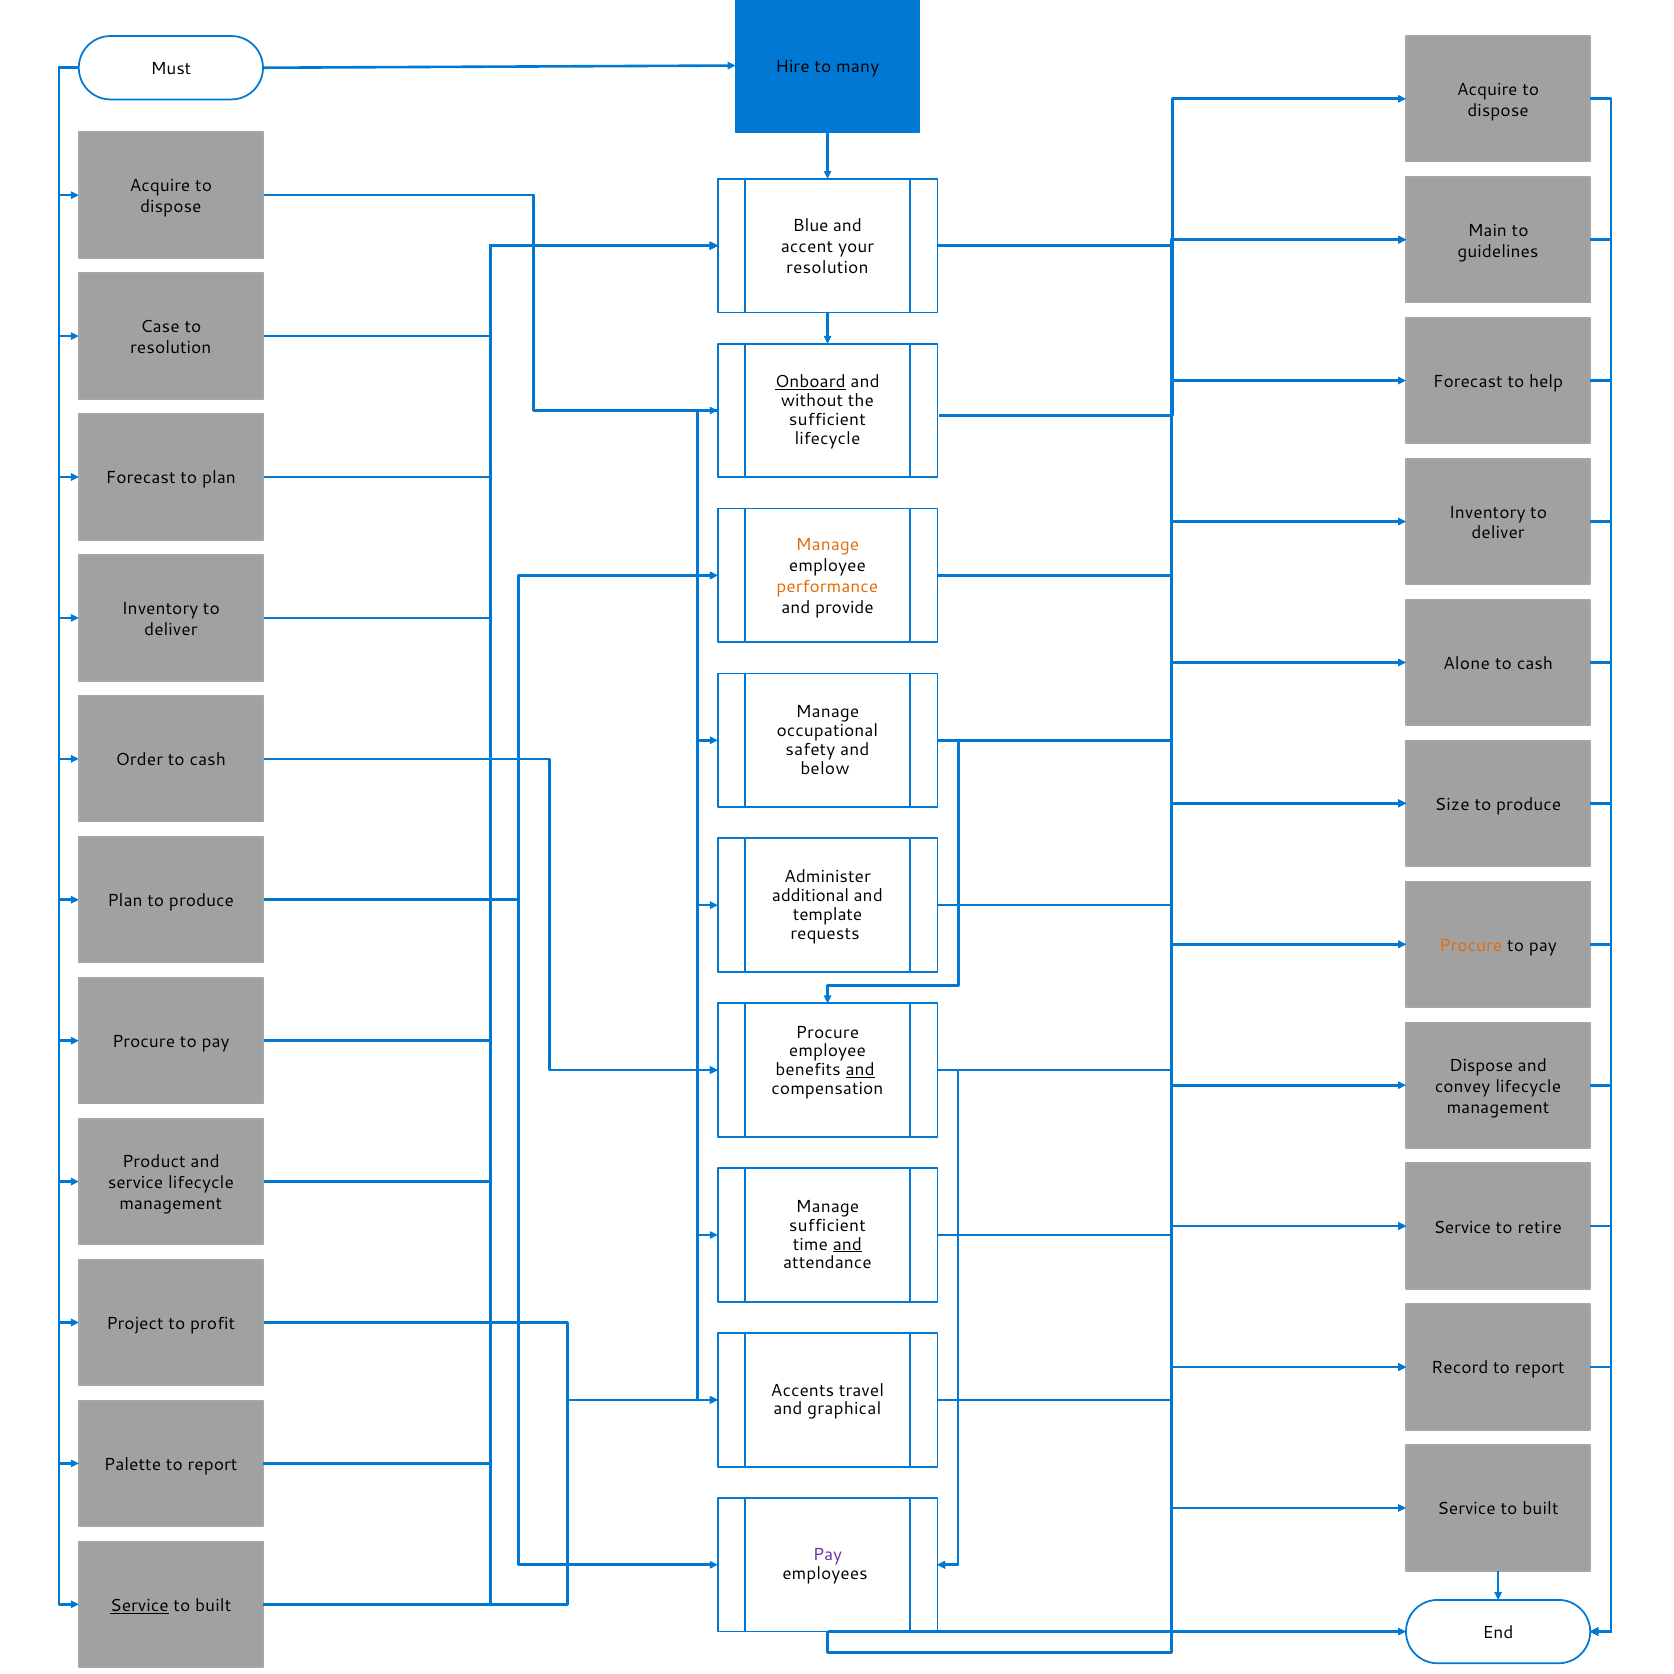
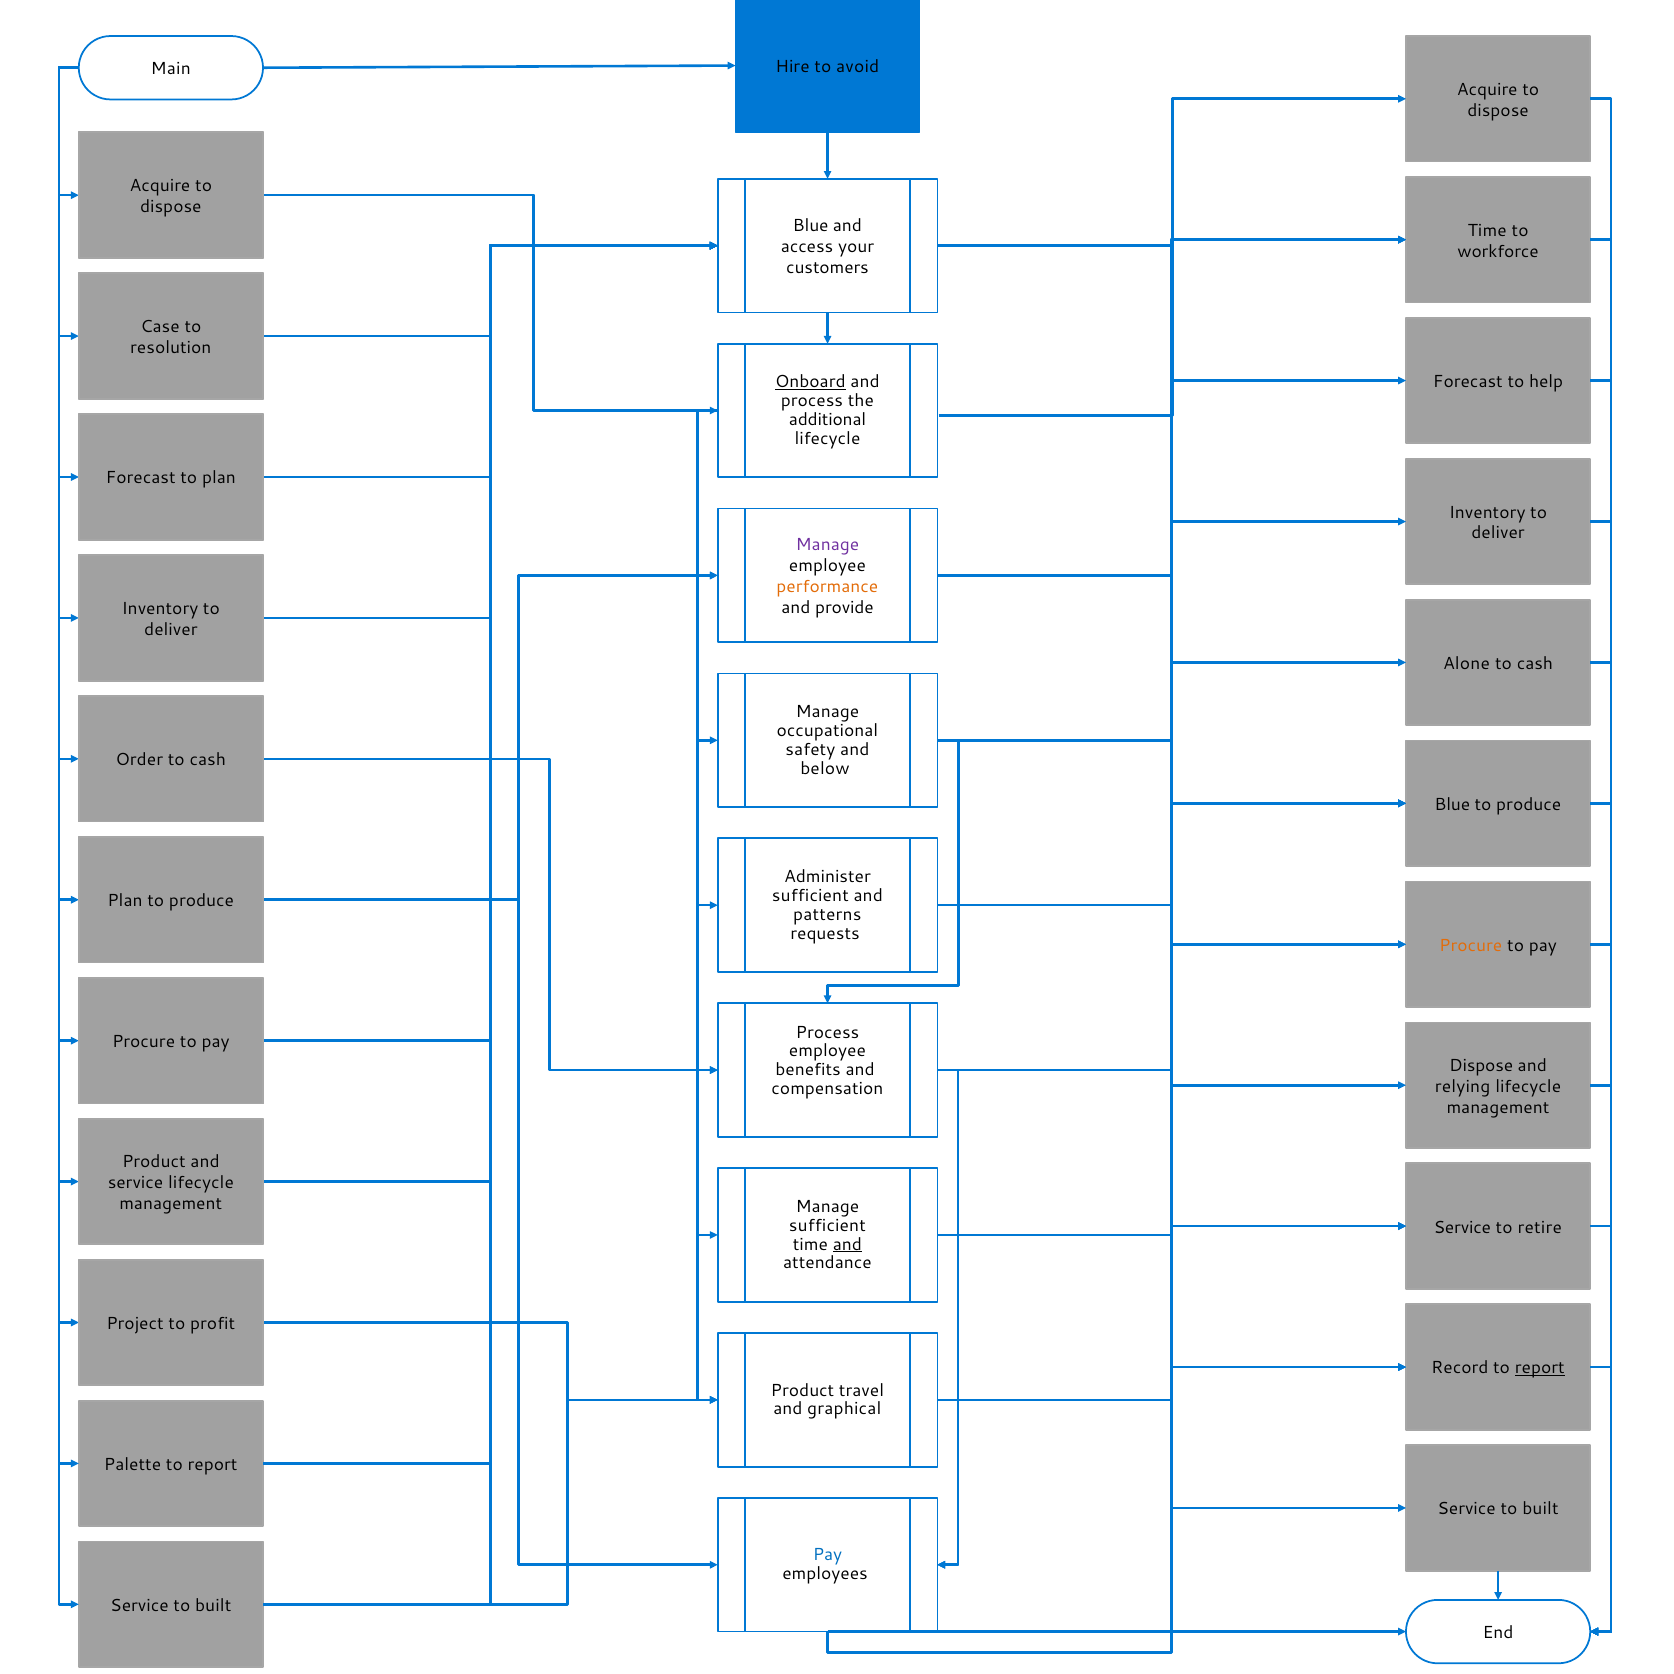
many: many -> avoid (858, 67)
Must: Must -> Main (171, 69)
Main: Main -> Time (1487, 230)
accent: accent -> access (807, 247)
guidelines: guidelines -> workforce (1498, 251)
resolution: resolution -> customers (828, 268)
without: without -> process (812, 401)
sufficient: sufficient -> additional (828, 420)
Manage colour: orange -> purple (827, 545)
Size: Size -> Blue (1452, 805)
additional: additional -> sufficient (810, 896)
template: template -> patterns (827, 914)
Procure: Procure -> Process (828, 1032)
and underline: present -> none (860, 1070)
convey: convey -> relying (1463, 1086)
report underline: none -> present (1540, 1368)
Accents: Accents -> Product (803, 1390)
Pay colour: purple -> blue (827, 1555)
Service underline: present -> none (139, 1606)
